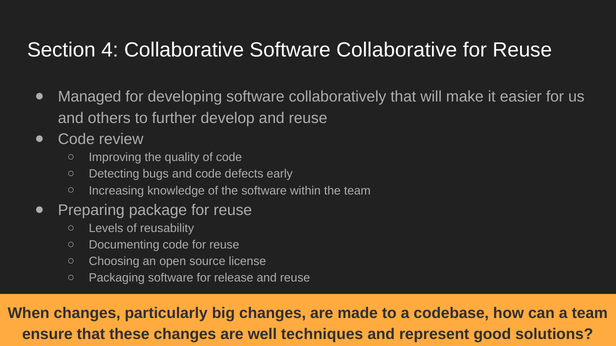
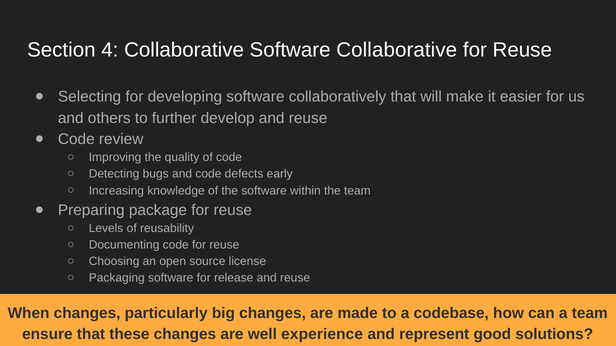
Managed: Managed -> Selecting (90, 97)
techniques: techniques -> experience (322, 335)
